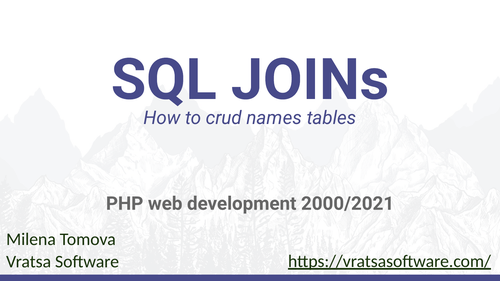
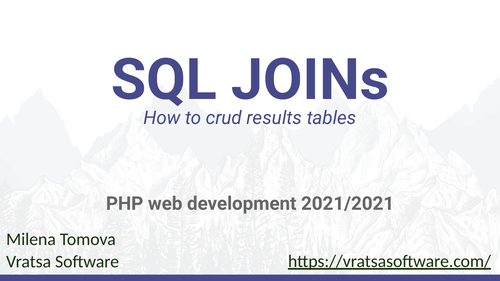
names: names -> results (274, 118)
2000/2021: 2000/2021 -> 2021/2021 (348, 204)
